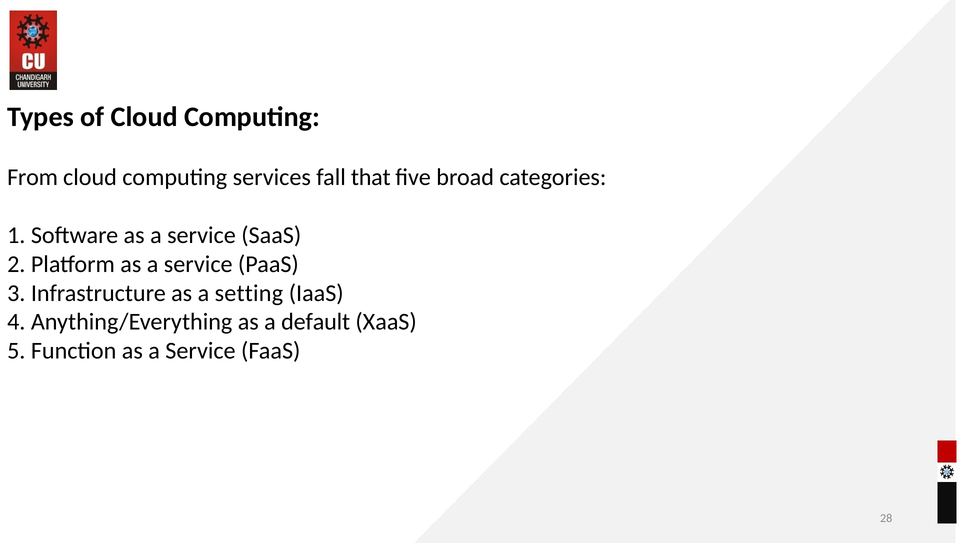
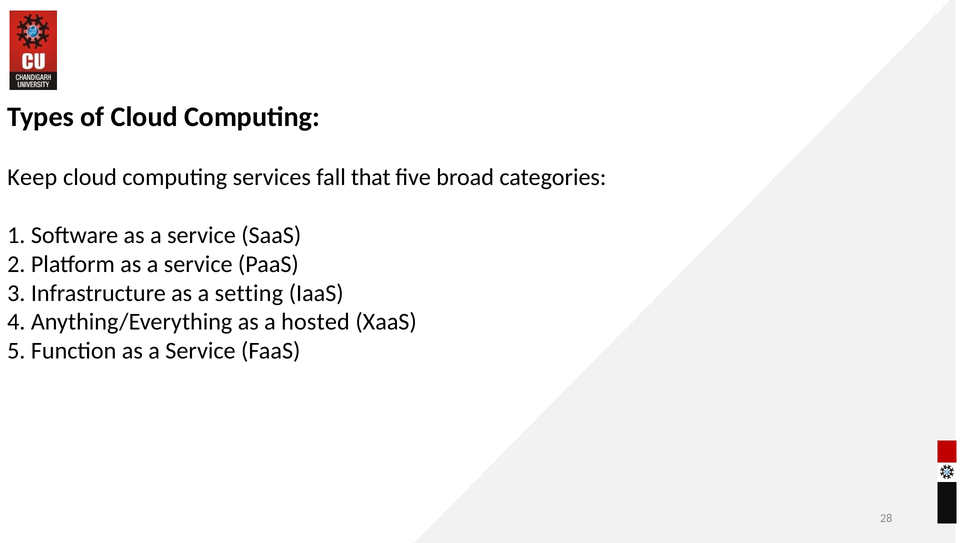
From: From -> Keep (32, 177)
default: default -> hosted (315, 322)
